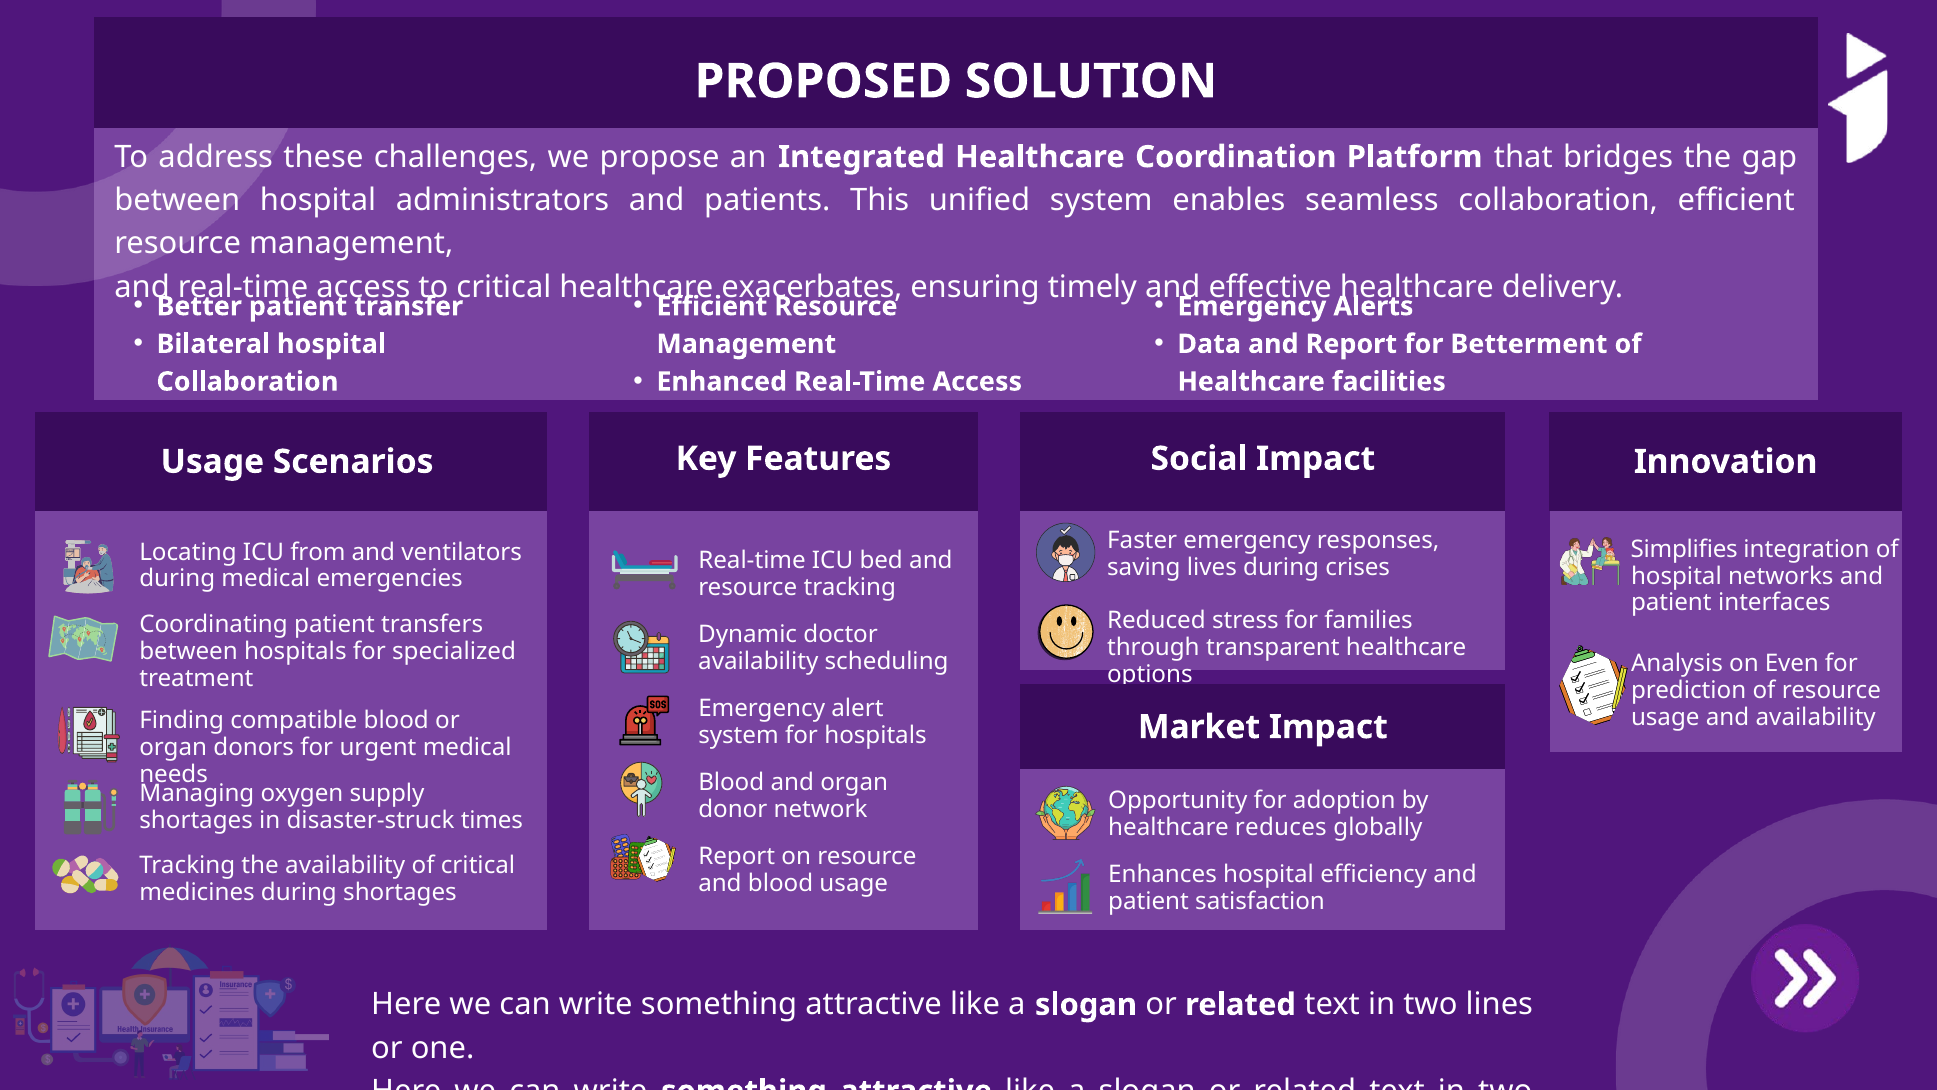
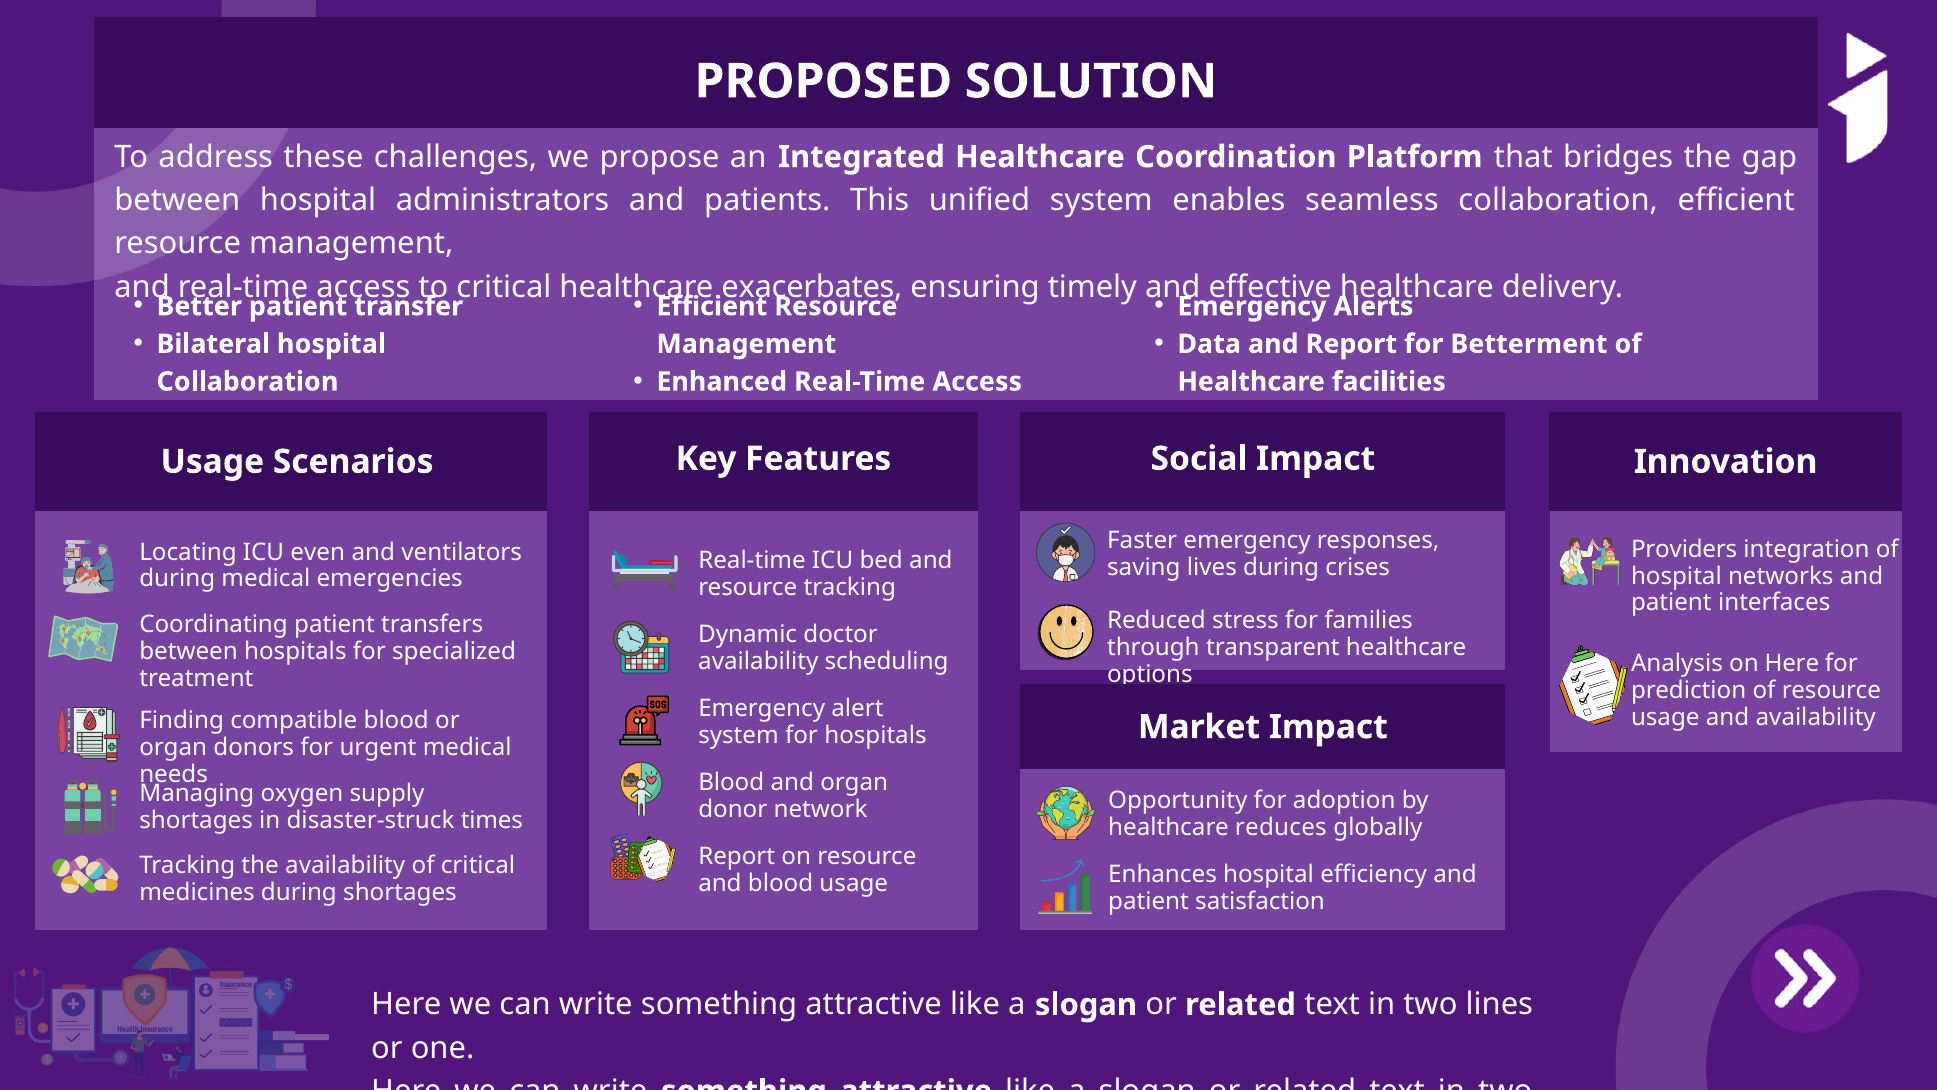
Simplifies: Simplifies -> Providers (1684, 549)
from: from -> even (318, 552)
on Even: Even -> Here (1792, 663)
